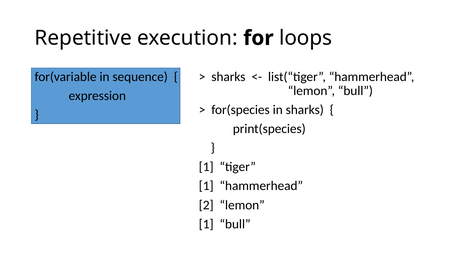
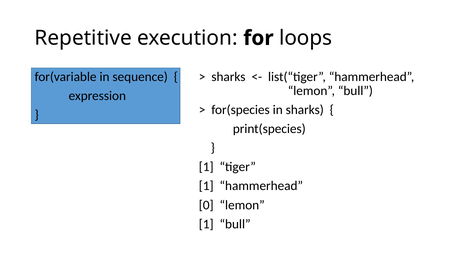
2: 2 -> 0 (206, 205)
